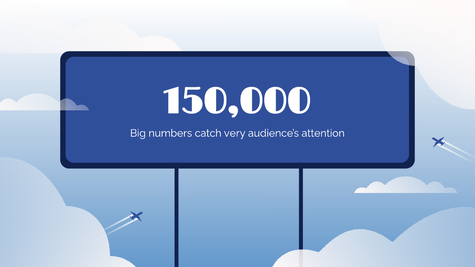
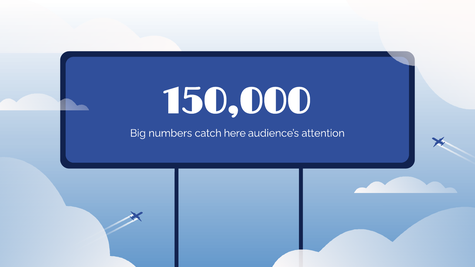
very: very -> here (235, 133)
